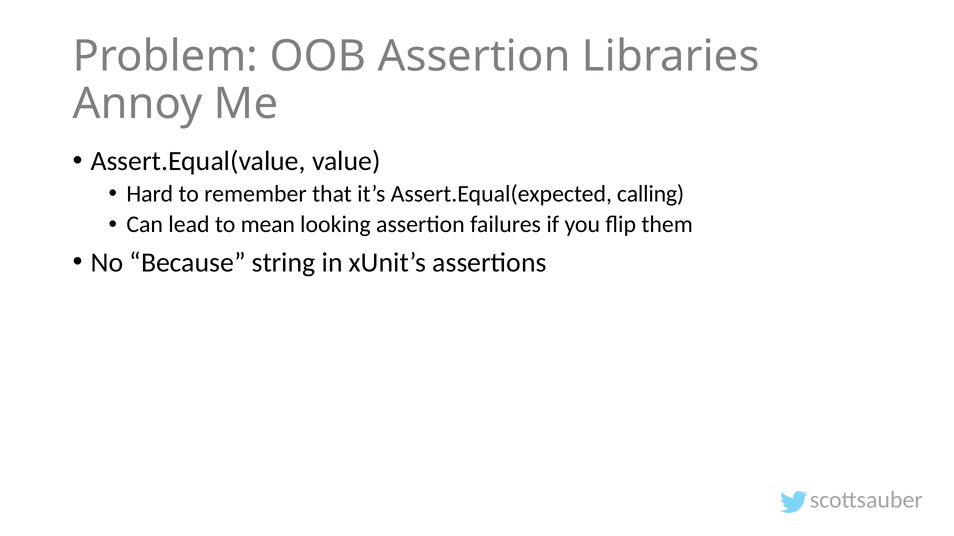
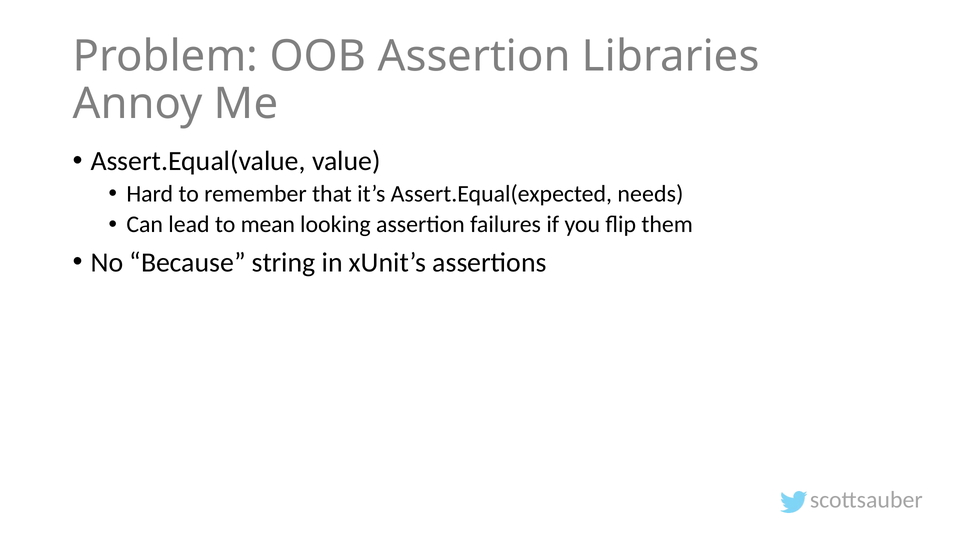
calling: calling -> needs (650, 194)
